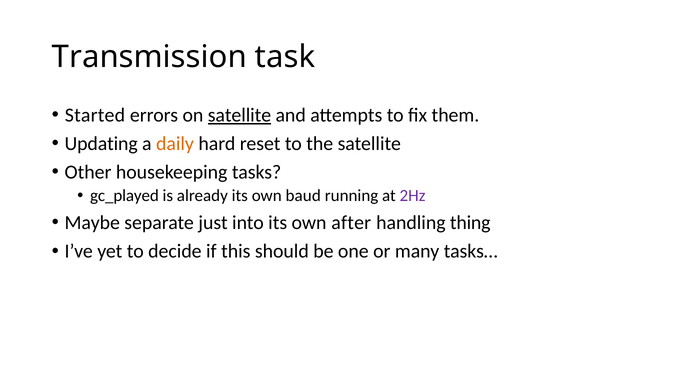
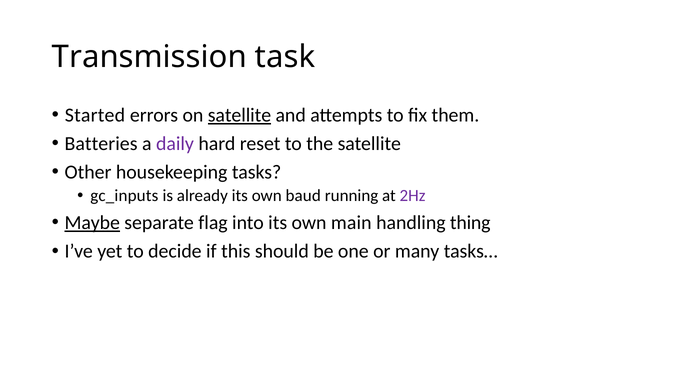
Updating: Updating -> Batteries (101, 143)
daily colour: orange -> purple (175, 143)
gc_played: gc_played -> gc_inputs (124, 195)
Maybe underline: none -> present (92, 222)
just: just -> flag (213, 222)
after: after -> main (351, 222)
